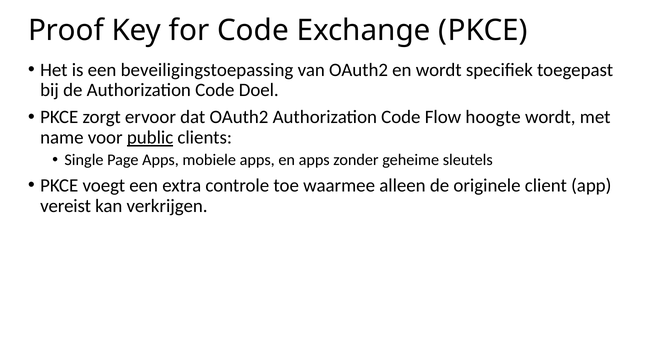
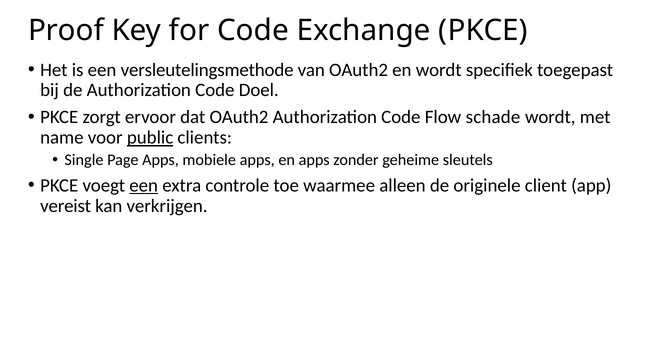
beveiligingstoepassing: beveiligingstoepassing -> versleutelingsmethode (207, 70)
hoogte: hoogte -> schade (493, 117)
een underline: none -> present (144, 186)
